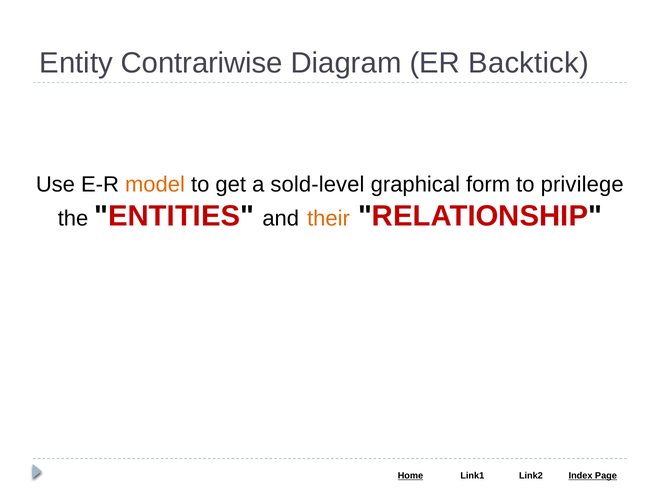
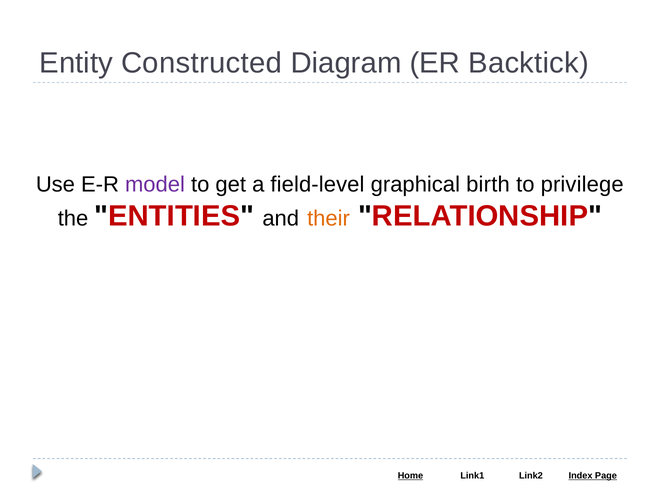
Contrariwise: Contrariwise -> Constructed (202, 63)
model colour: orange -> purple (155, 185)
sold-level: sold-level -> field-level (317, 185)
form: form -> birth (488, 185)
